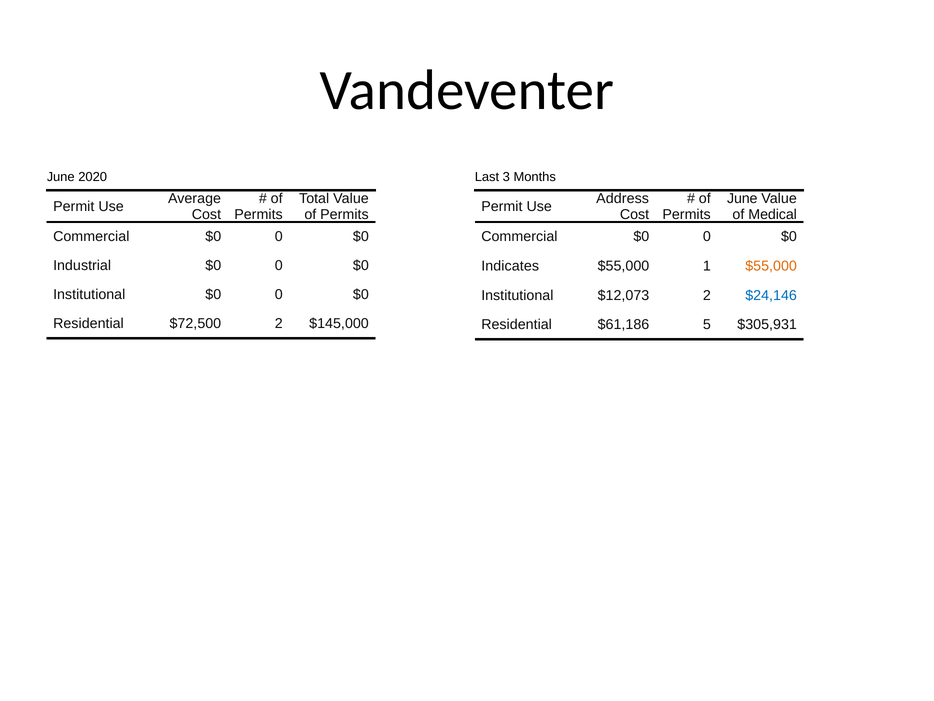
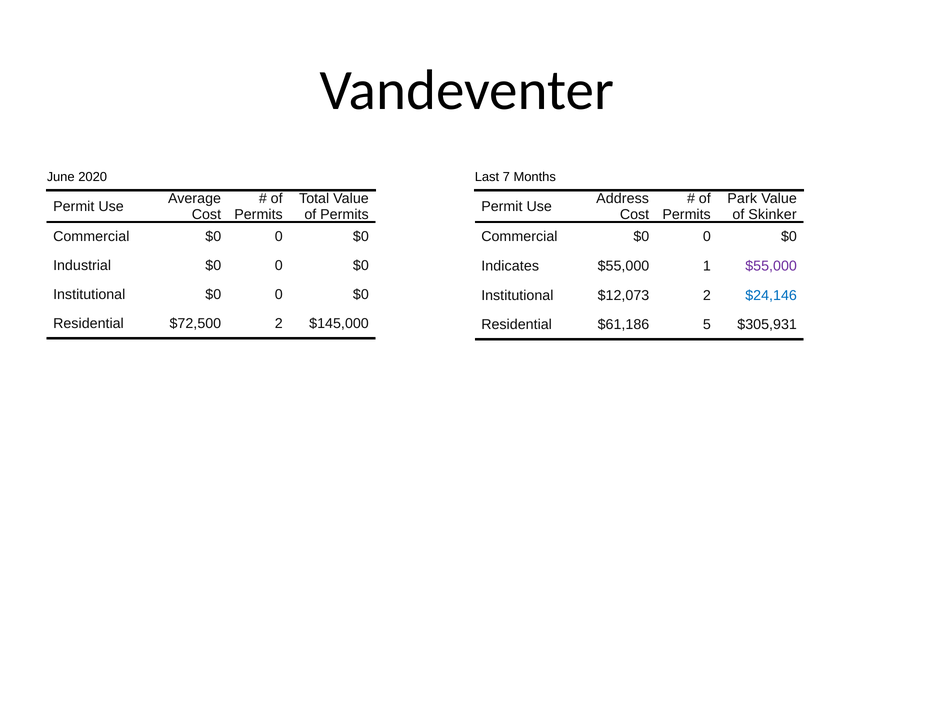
3: 3 -> 7 (506, 177)
June: June -> Park (742, 198)
Medical: Medical -> Skinker (773, 214)
$55,000 colour: orange -> purple (771, 266)
